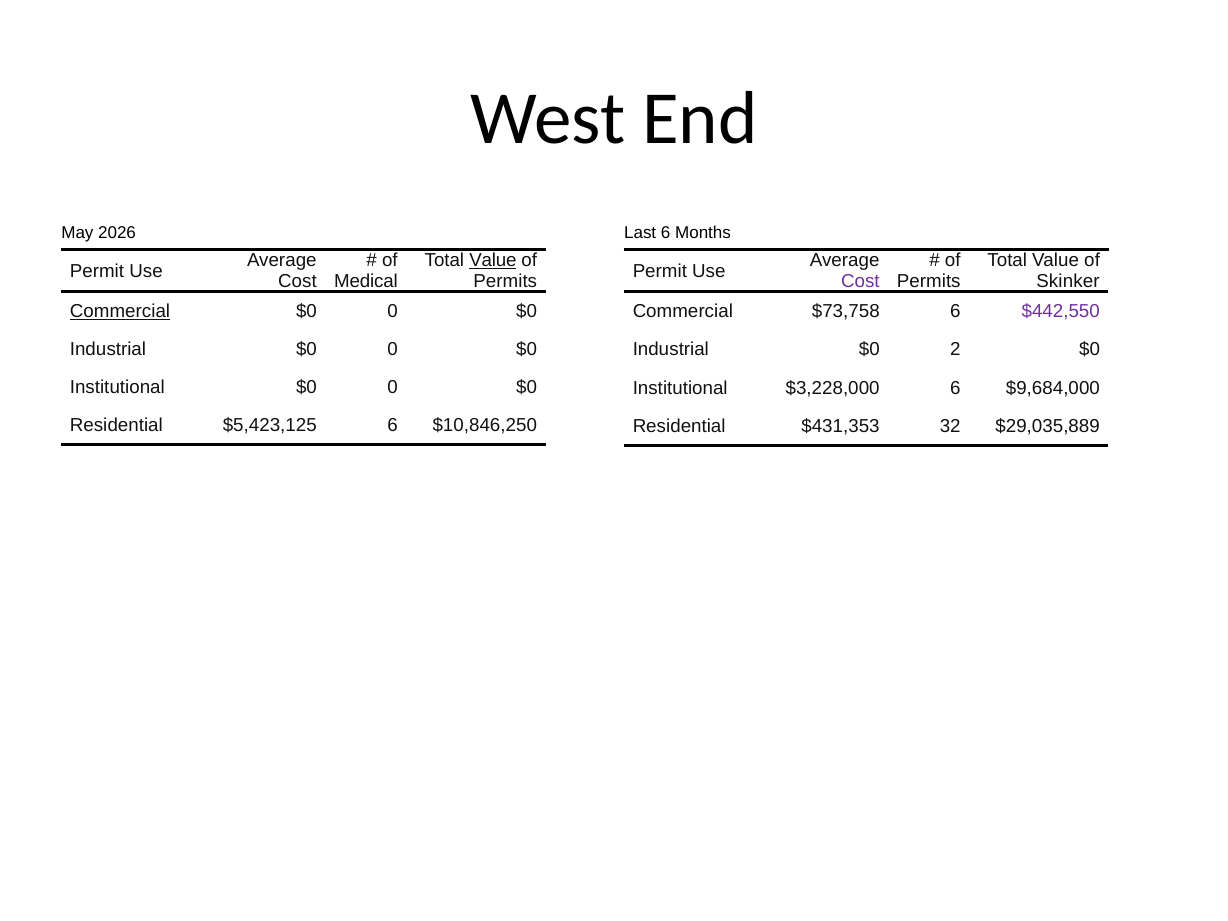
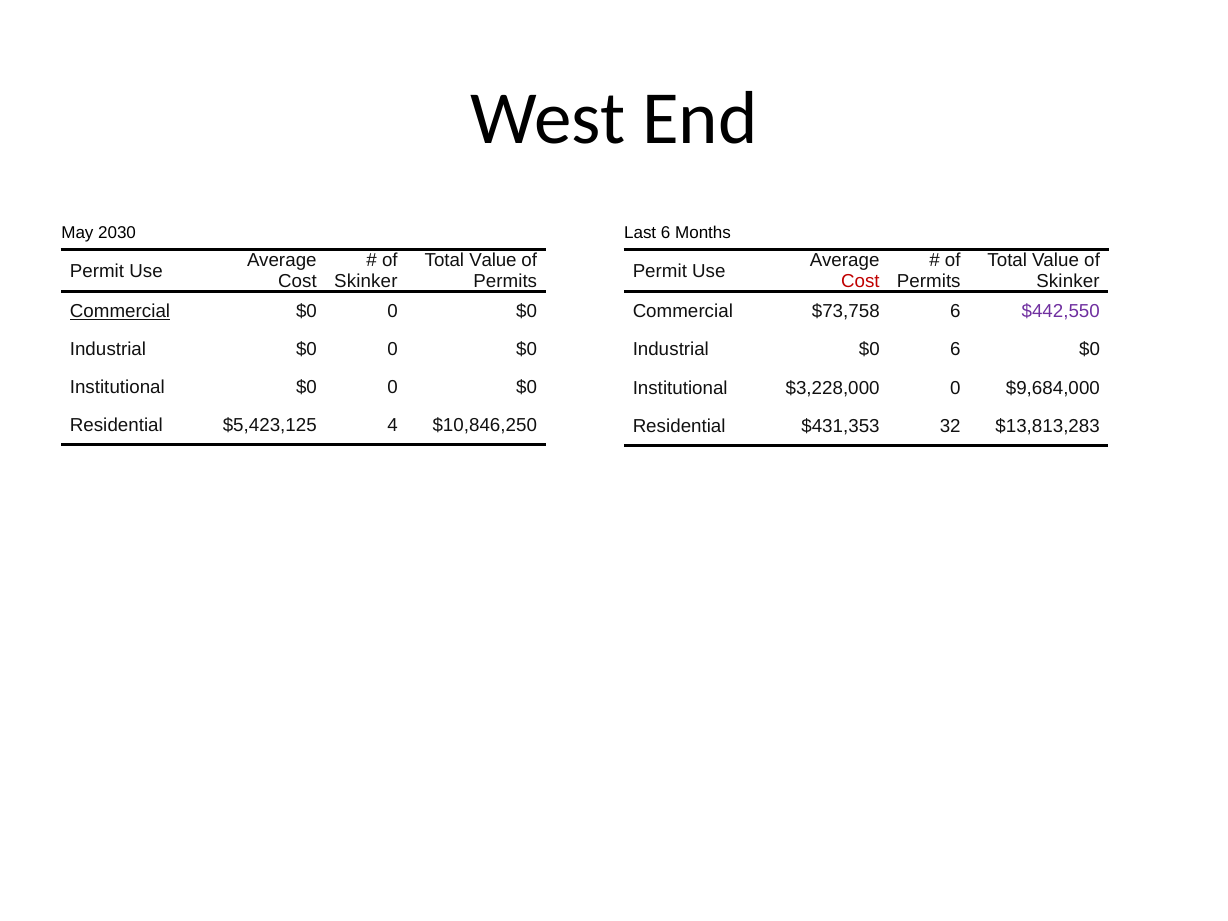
2026: 2026 -> 2030 (117, 233)
Value underline: present -> none (493, 261)
Medical: Medical -> Skinker (366, 282)
Cost colour: purple -> red (860, 282)
$0 2: 2 -> 6 (955, 350)
$3,228,000 6: 6 -> 0 (955, 388)
$5,423,125 6: 6 -> 4 (393, 425)
$29,035,889: $29,035,889 -> $13,813,283 (1048, 427)
